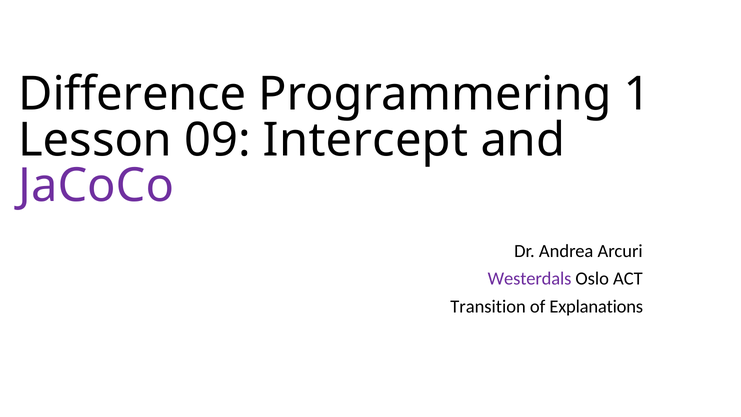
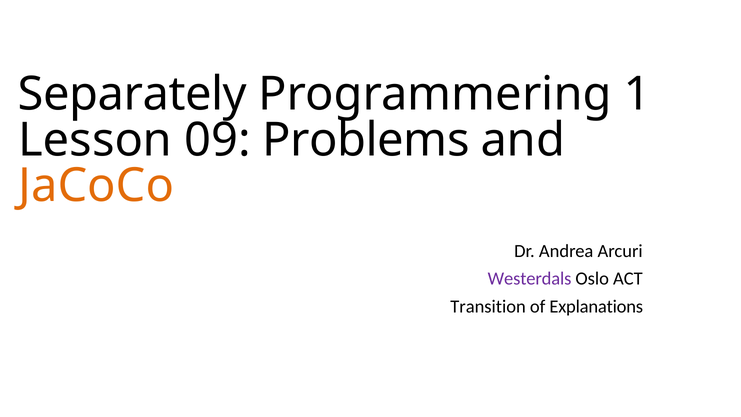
Difference: Difference -> Separately (132, 94)
Intercept: Intercept -> Problems (366, 140)
JaCoCo colour: purple -> orange (96, 186)
